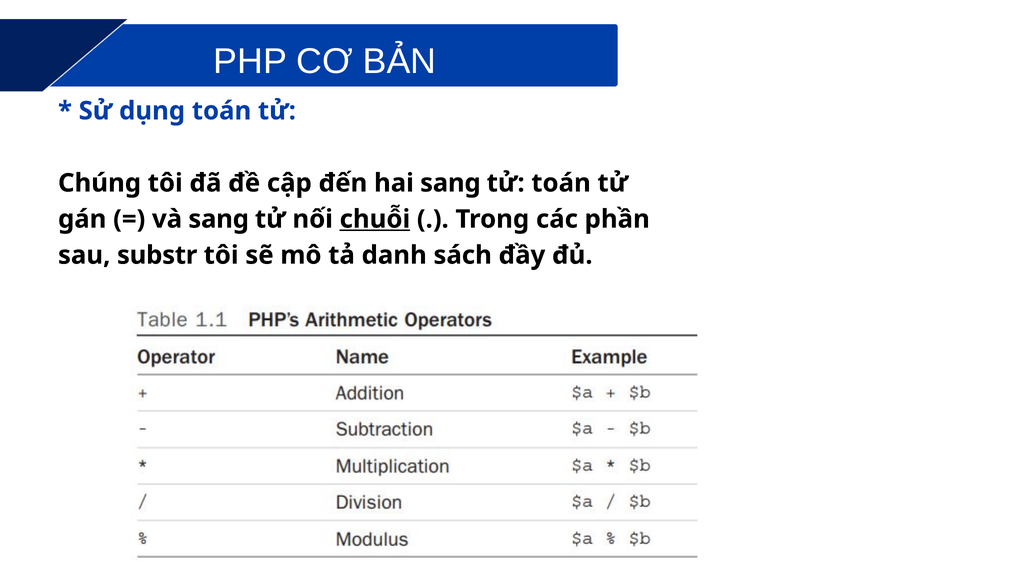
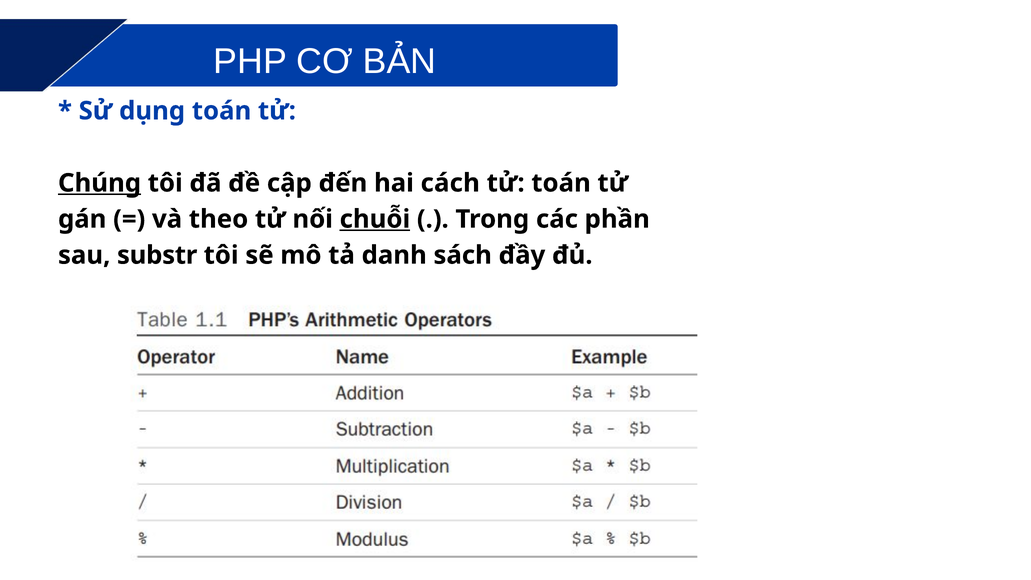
Chúng underline: none -> present (100, 183)
hai sang: sang -> cách (450, 183)
và sang: sang -> theo (219, 219)
